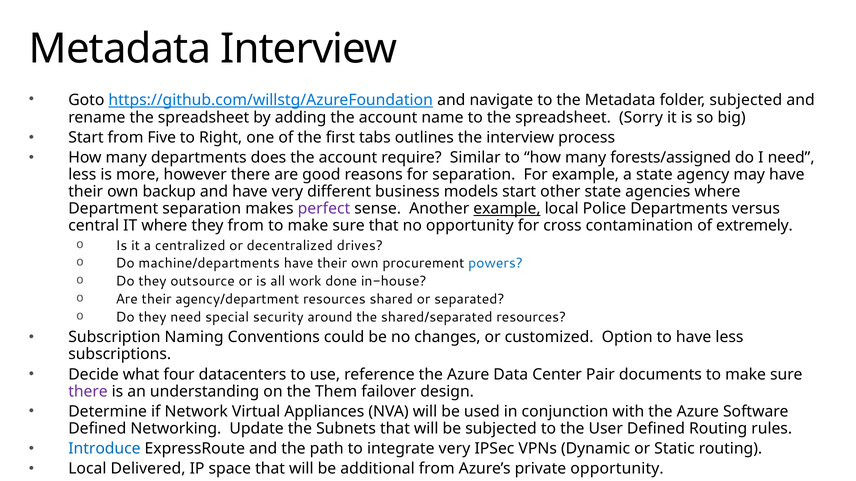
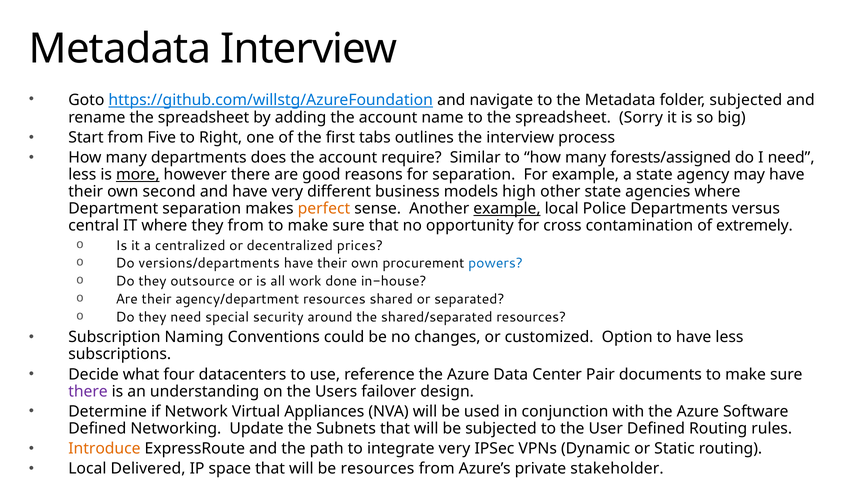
more underline: none -> present (138, 175)
backup: backup -> second (169, 192)
models start: start -> high (519, 192)
perfect colour: purple -> orange (324, 209)
drives: drives -> prices (360, 246)
machine/departments: machine/departments -> versions/departments (209, 264)
Them: Them -> Users (336, 392)
Introduce colour: blue -> orange (104, 449)
be additional: additional -> resources (377, 469)
private opportunity: opportunity -> stakeholder (617, 469)
